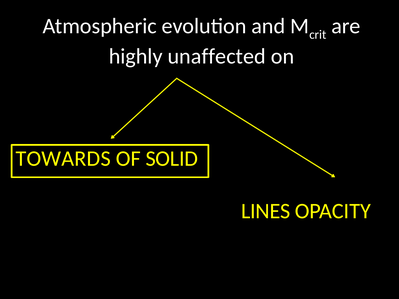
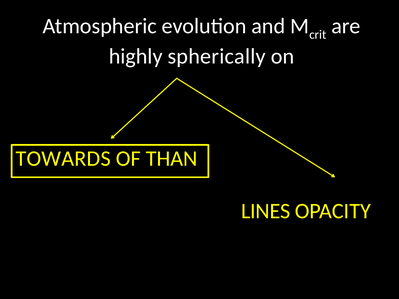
unaffected: unaffected -> spherically (217, 56)
SOLID: SOLID -> THAN (172, 159)
